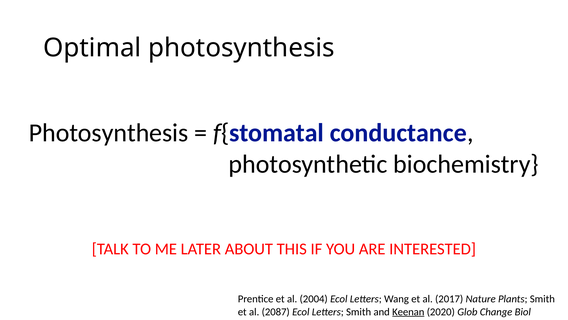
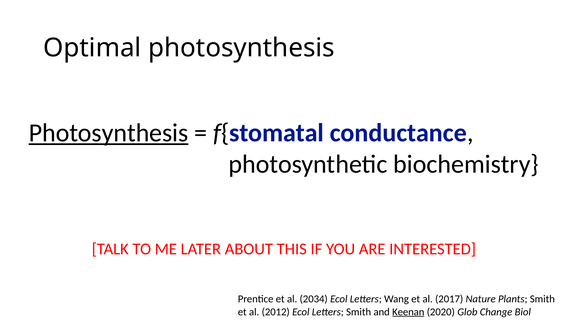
Photosynthesis underline: none -> present (109, 133)
2004: 2004 -> 2034 (314, 299)
2087: 2087 -> 2012 (276, 311)
